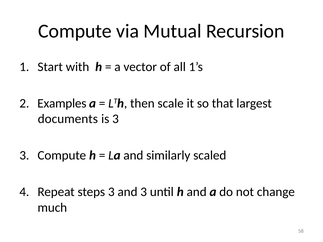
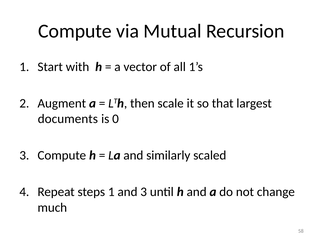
Examples: Examples -> Augment (62, 103)
is 3: 3 -> 0 (116, 119)
steps 3: 3 -> 1 (111, 192)
